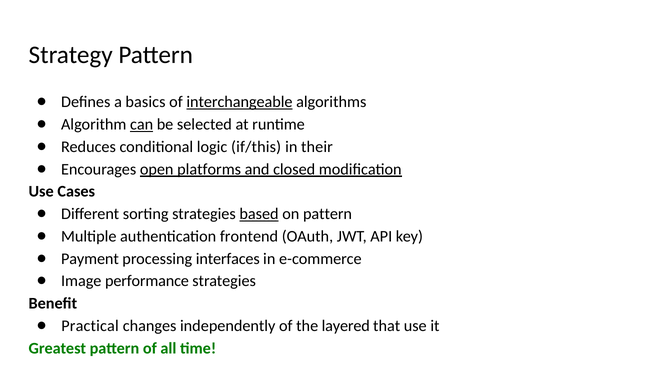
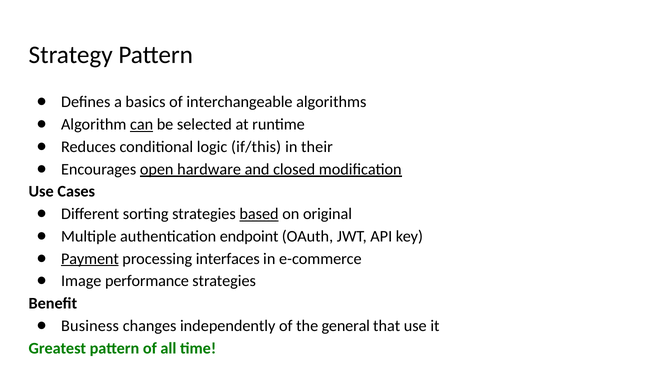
interchangeable underline: present -> none (239, 102)
platforms: platforms -> hardware (209, 169)
on pattern: pattern -> original (328, 214)
frontend: frontend -> endpoint (249, 236)
Payment underline: none -> present (90, 259)
Practical: Practical -> Business (90, 326)
layered: layered -> general (346, 326)
